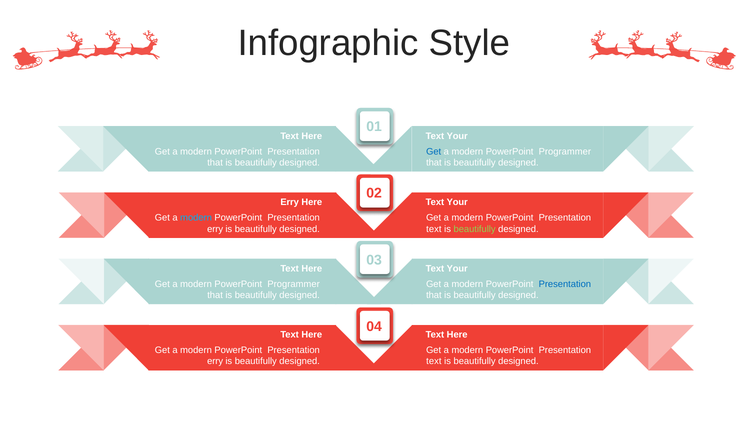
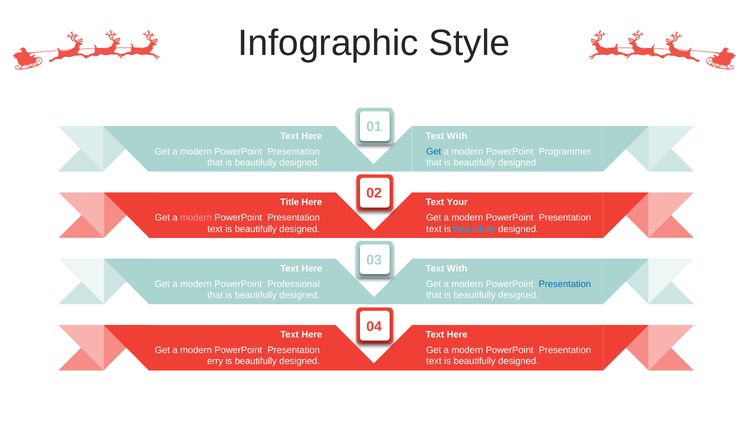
Your: Your -> With (457, 136)
Erry: Erry -> Title (290, 202)
modern colour: light blue -> pink (196, 218)
erry: erry -> text (215, 229)
beautifully colour: light green -> light blue (475, 229)
Your: Your -> With (457, 268)
Programmer: Programmer -> Professional (294, 284)
